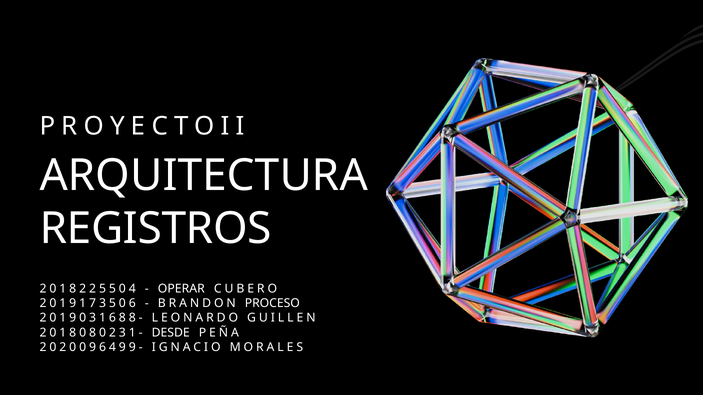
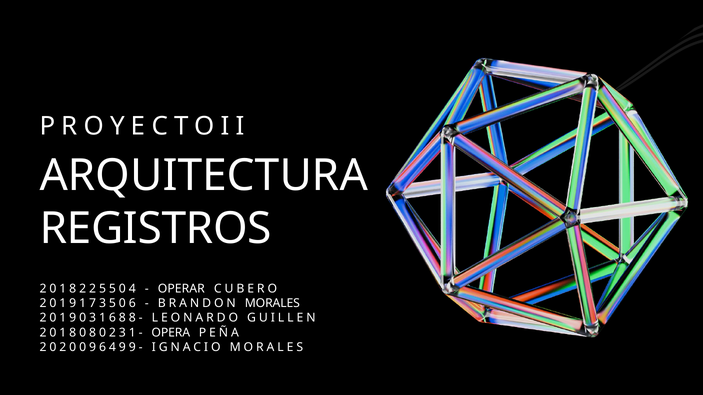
BRANDON PROCESO: PROCESO -> MORALES (272, 304)
DESDE: DESDE -> OPERA (171, 333)
